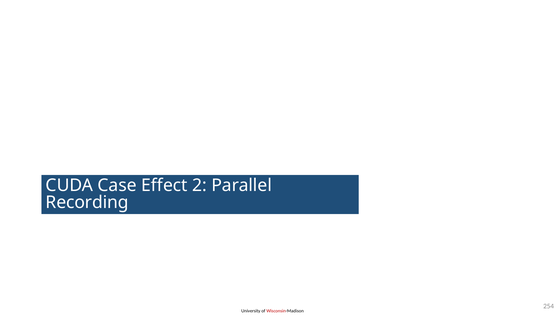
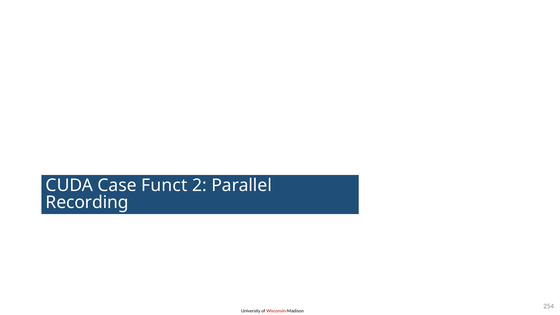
Effect: Effect -> Funct (164, 185)
